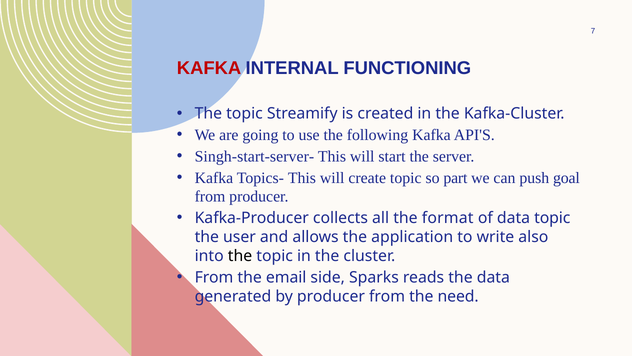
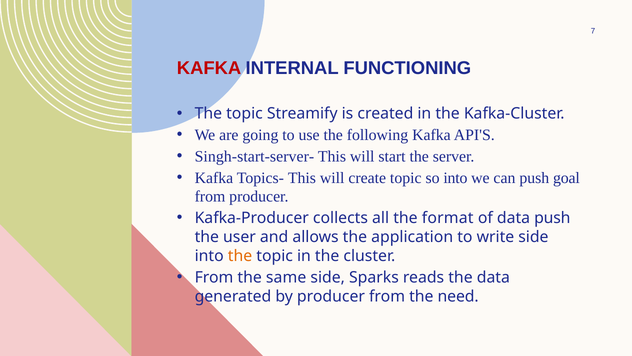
so part: part -> into (455, 178)
data topic: topic -> push (552, 218)
write also: also -> side (533, 237)
the colour: black -> orange (240, 256)
email: email -> same (286, 277)
